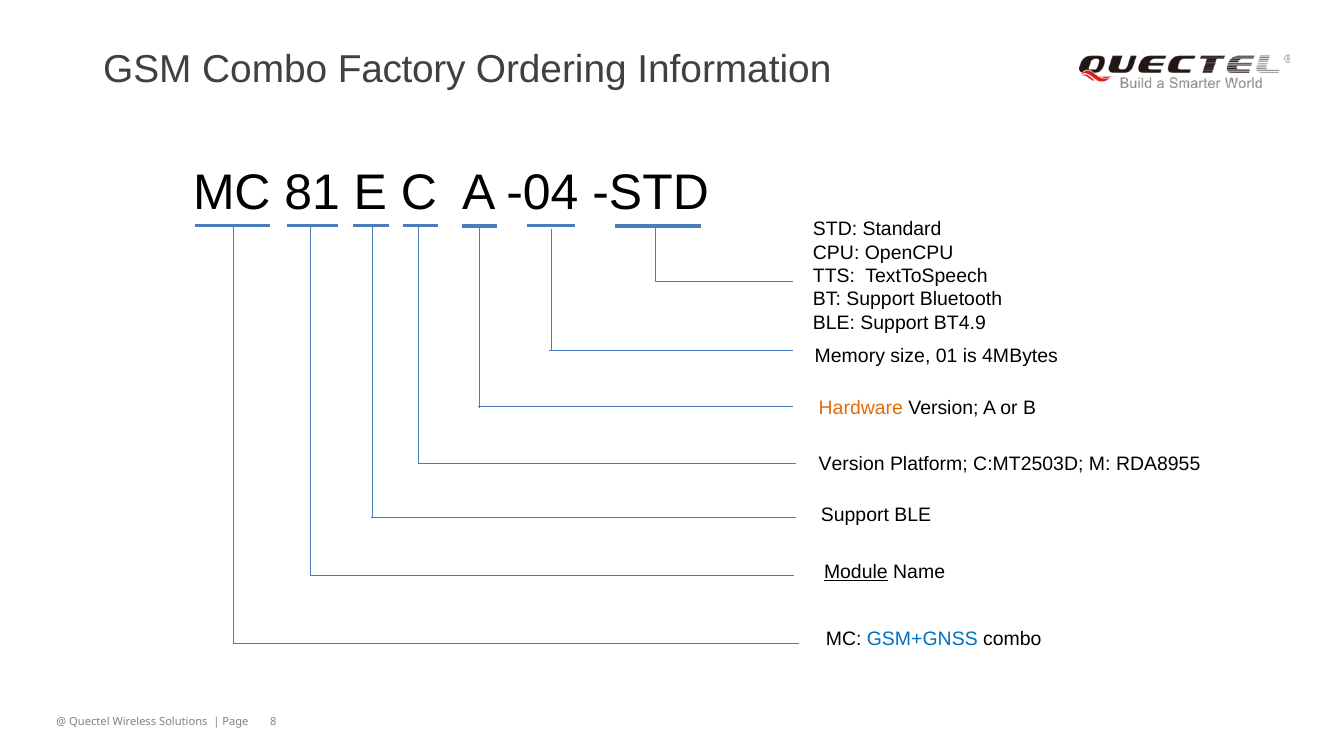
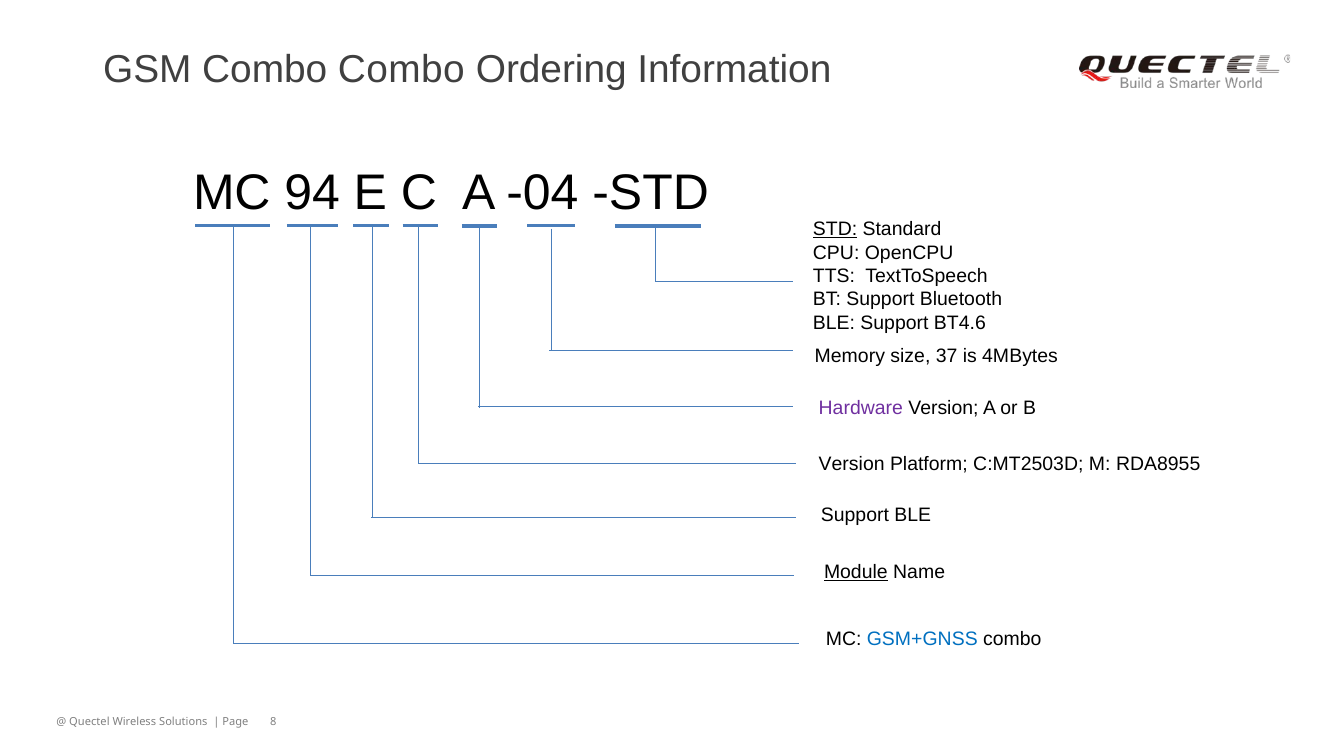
Combo Factory: Factory -> Combo (401, 70)
81: 81 -> 94 (312, 193)
STD underline: none -> present (835, 229)
BT4.9: BT4.9 -> BT4.6 (960, 322)
01: 01 -> 37 (947, 356)
Hardware colour: orange -> purple (861, 408)
